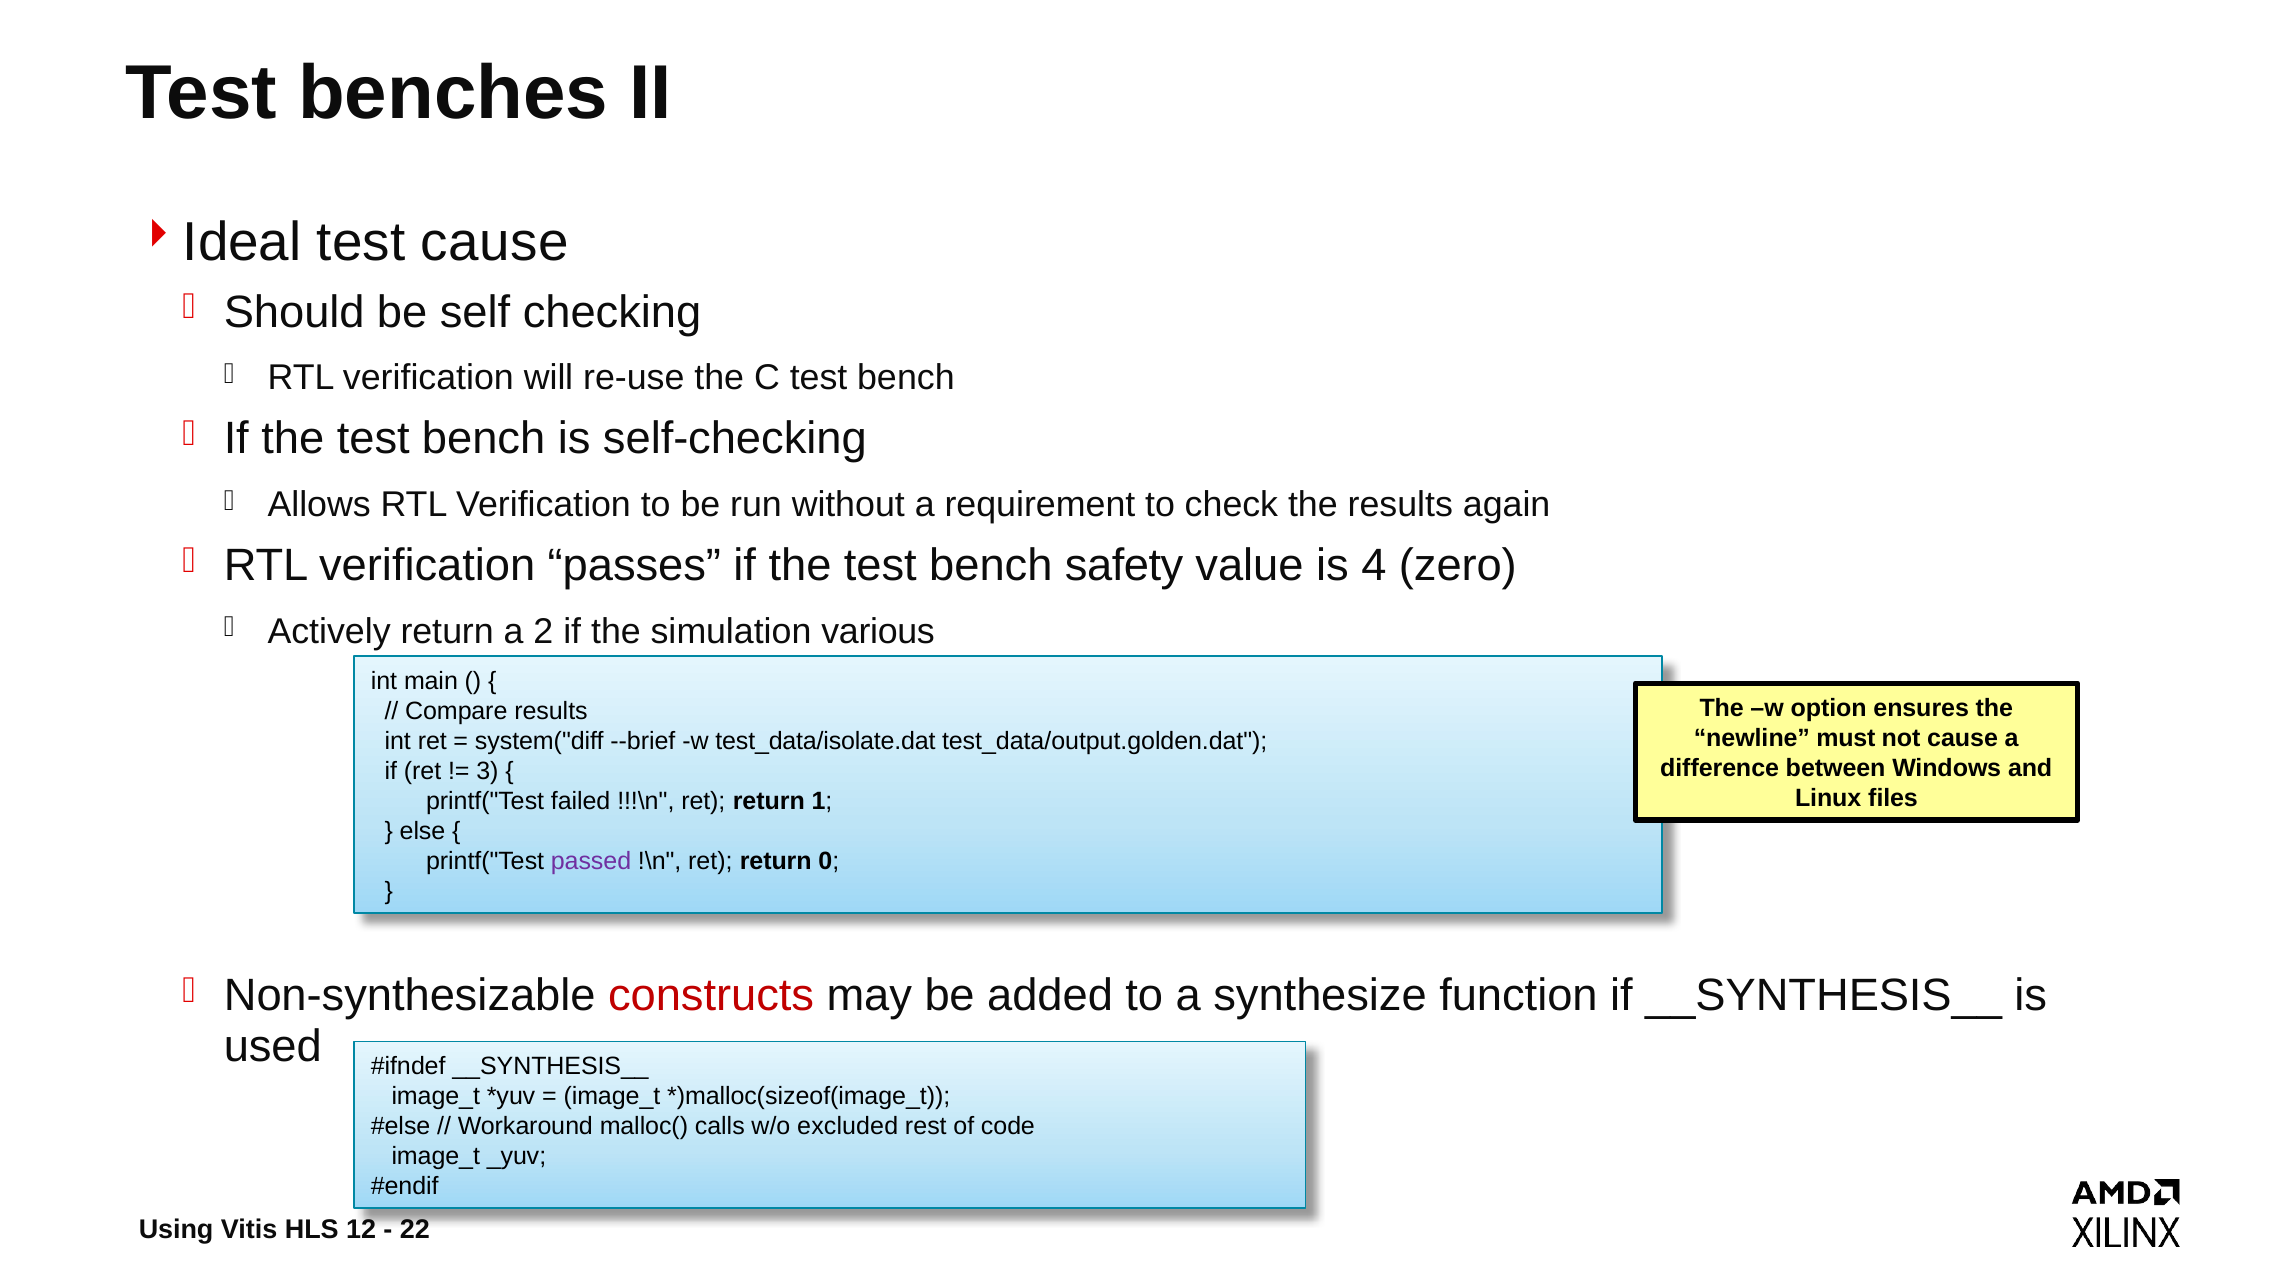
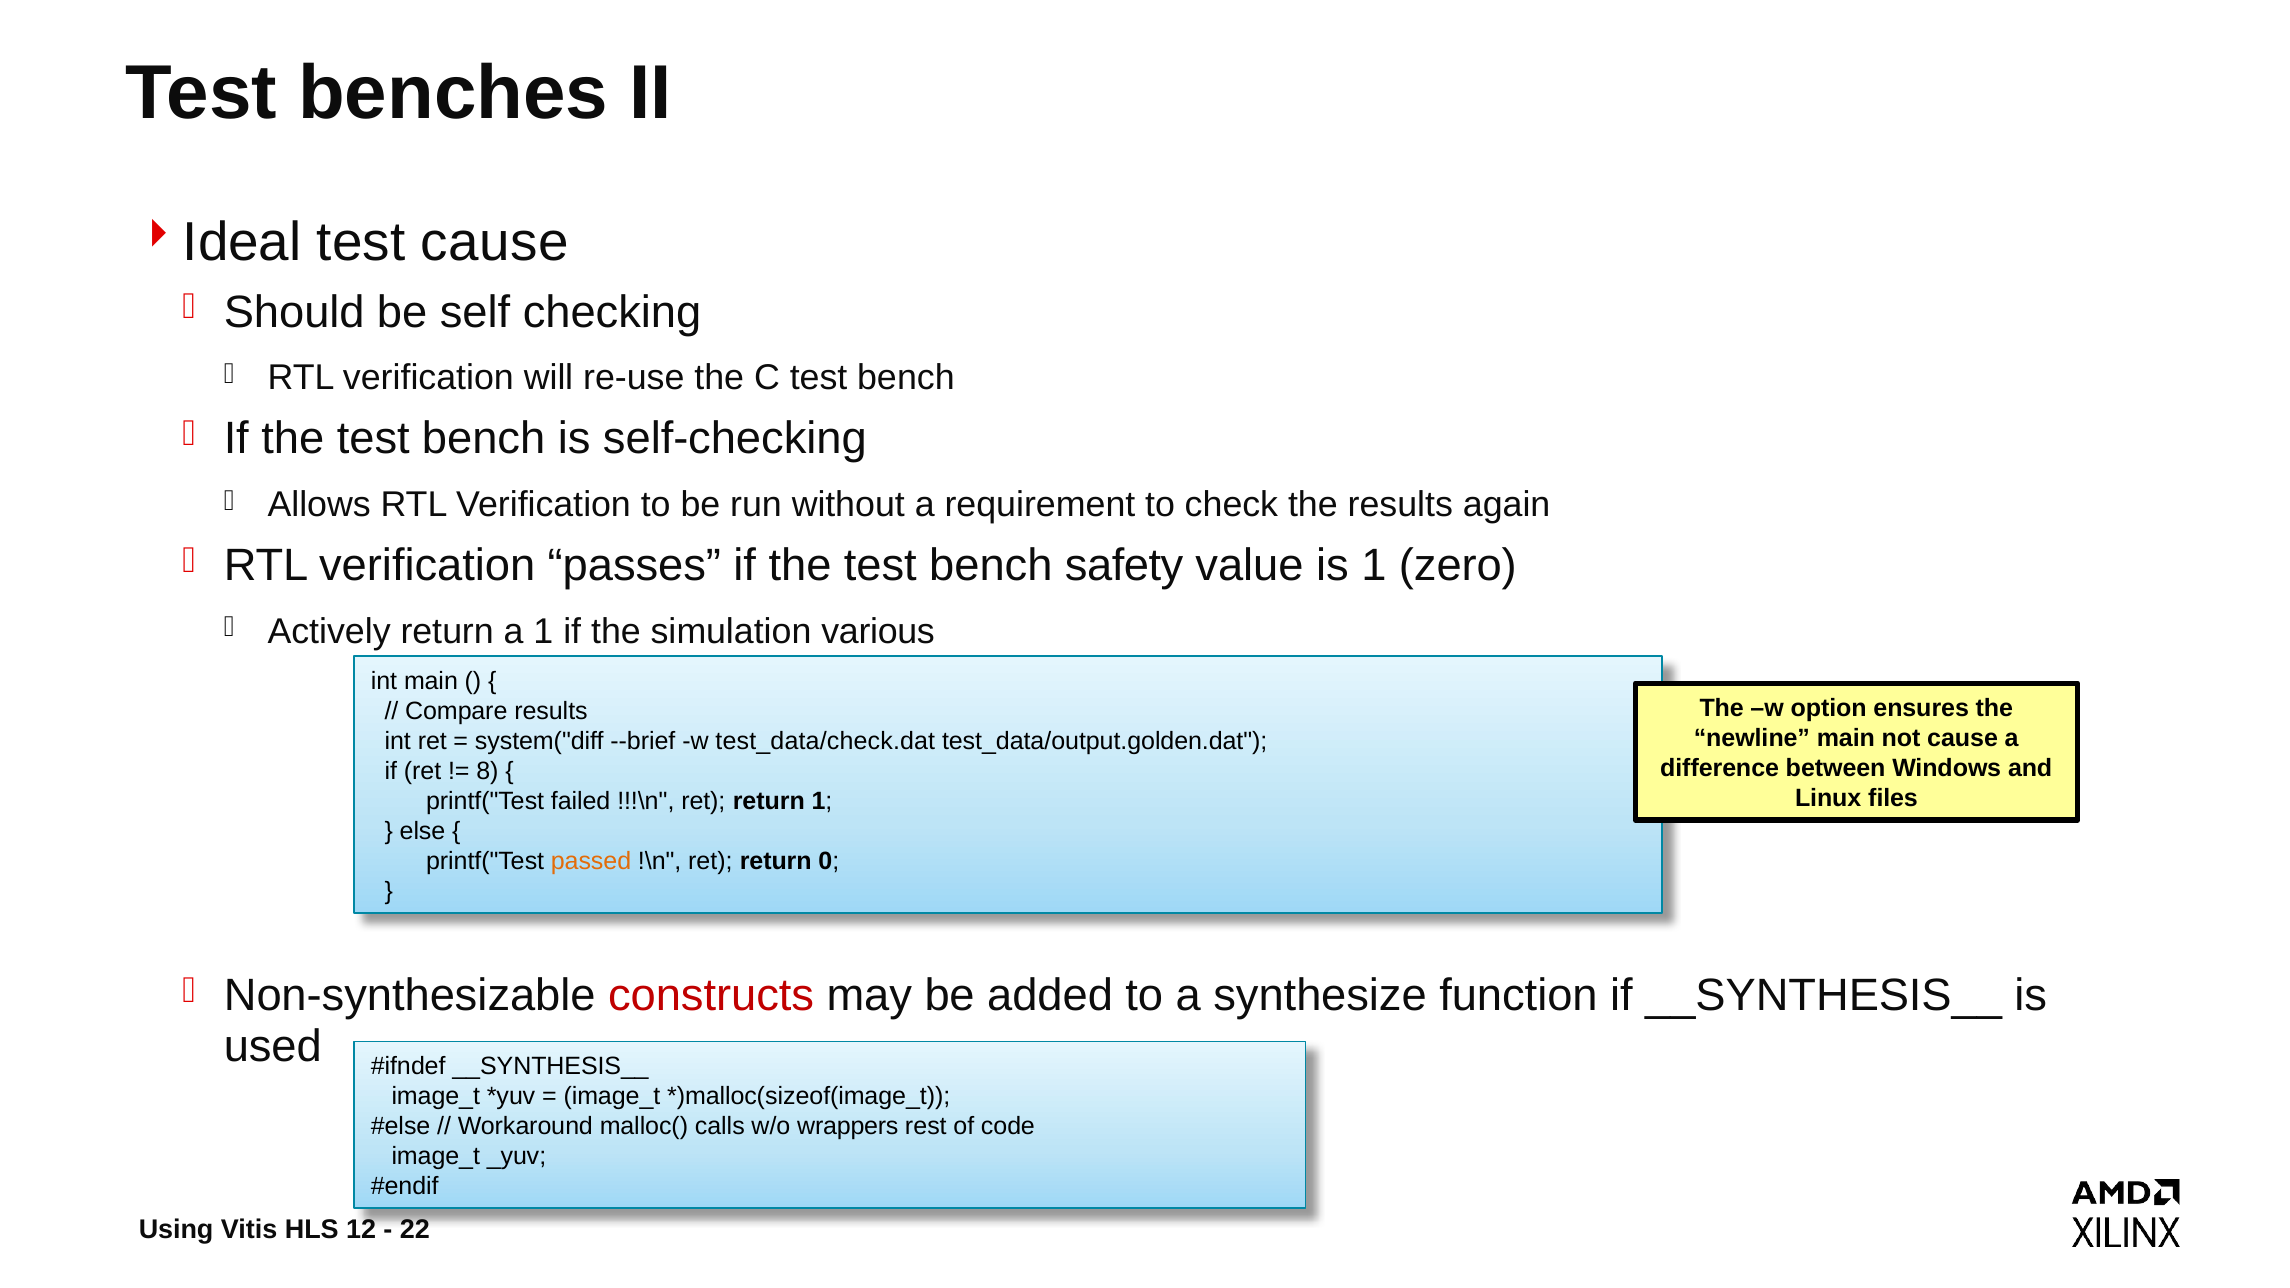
is 4: 4 -> 1 (1374, 565)
a 2: 2 -> 1 (543, 632)
newline must: must -> main (1846, 739)
test_data/isolate.dat: test_data/isolate.dat -> test_data/check.dat (825, 742)
3: 3 -> 8 (487, 772)
passed colour: purple -> orange (591, 862)
excluded: excluded -> wrappers (848, 1127)
